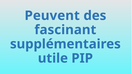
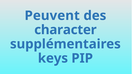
fascinant: fascinant -> character (65, 30)
utile: utile -> keys (53, 58)
